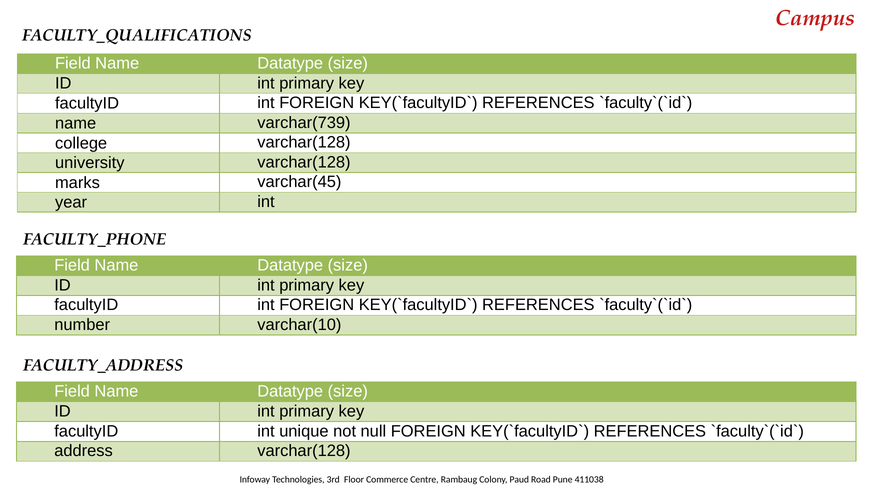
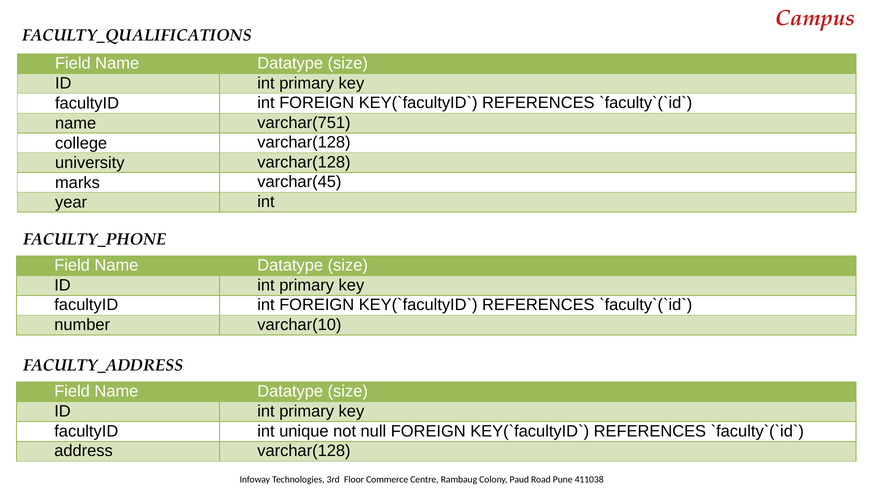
varchar(739: varchar(739 -> varchar(751 (304, 123)
